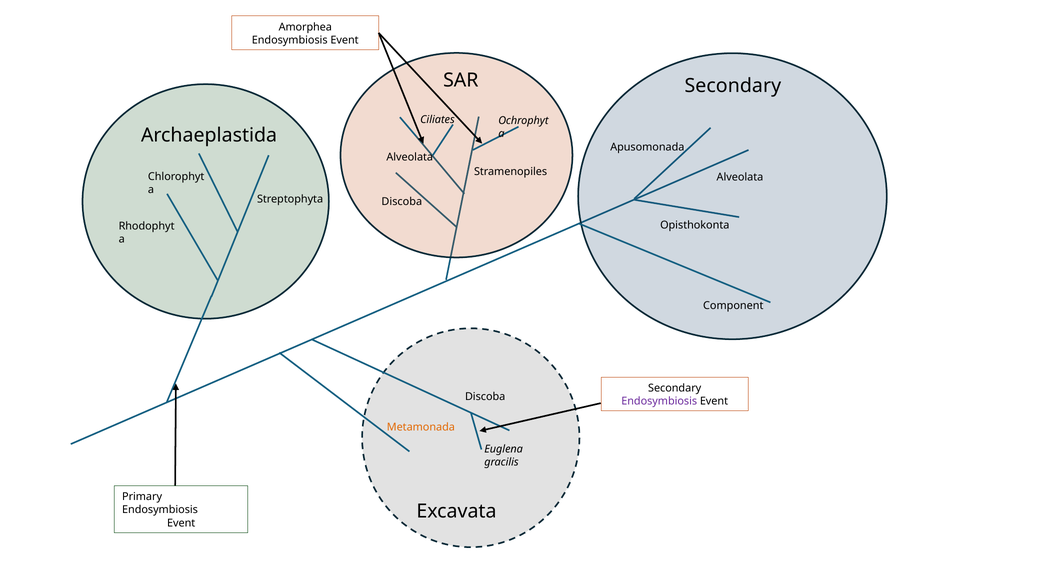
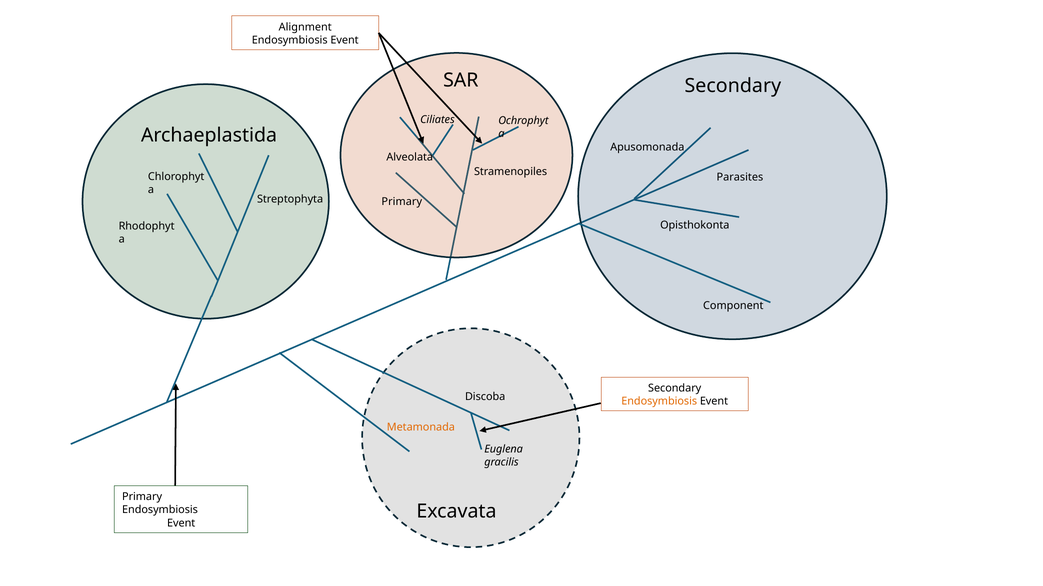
Amorphea: Amorphea -> Alignment (305, 27)
Alveolata: Alveolata -> Parasites (740, 178)
Discoba: Discoba -> Primary (402, 202)
Endosymbiosis colour: purple -> orange (659, 402)
